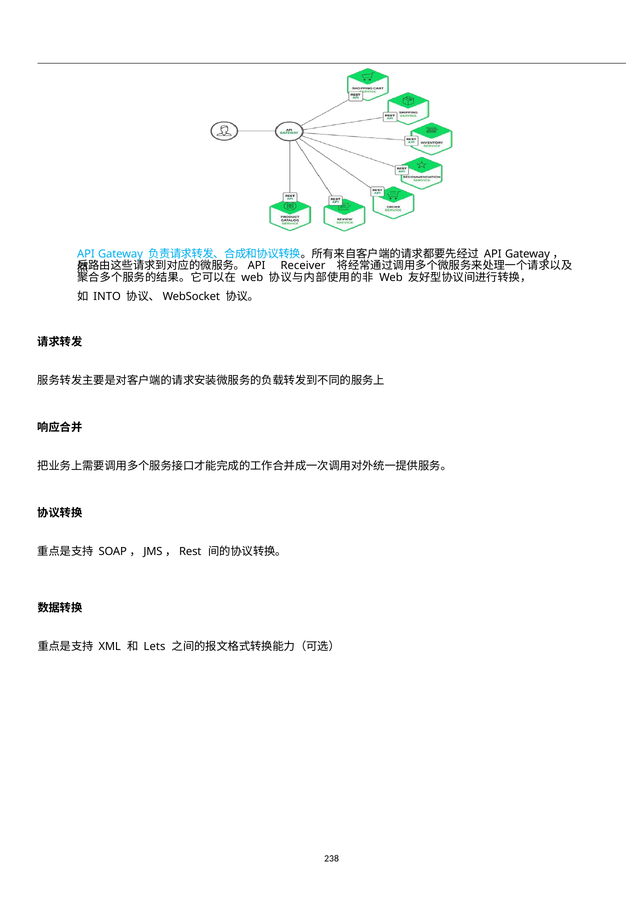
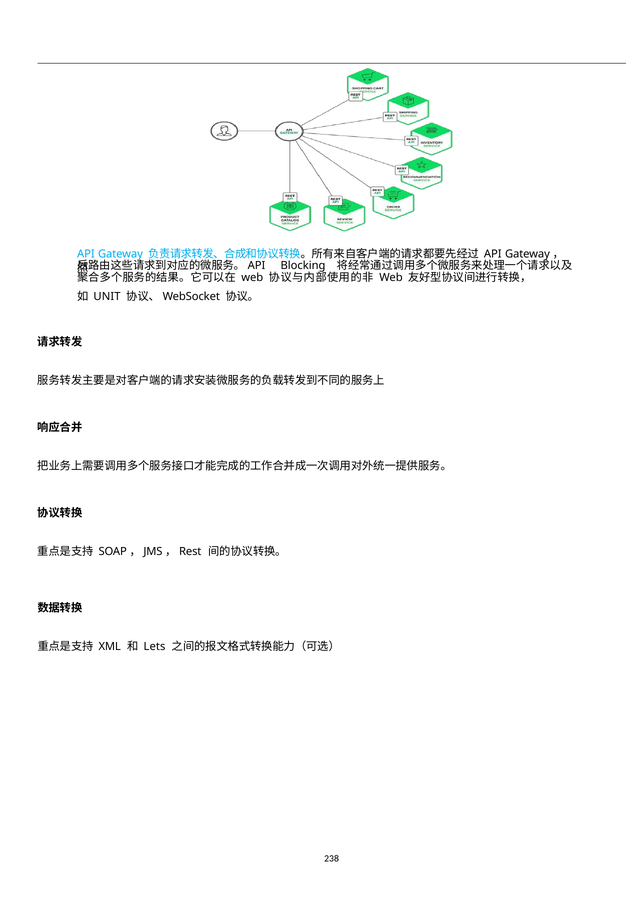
Receiver: Receiver -> Blocking (303, 266)
INTO: INTO -> UNIT (107, 297)
